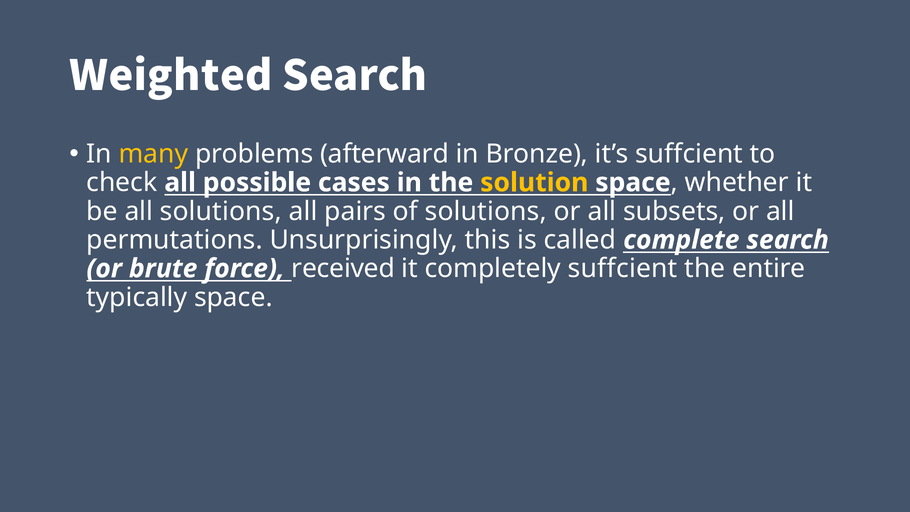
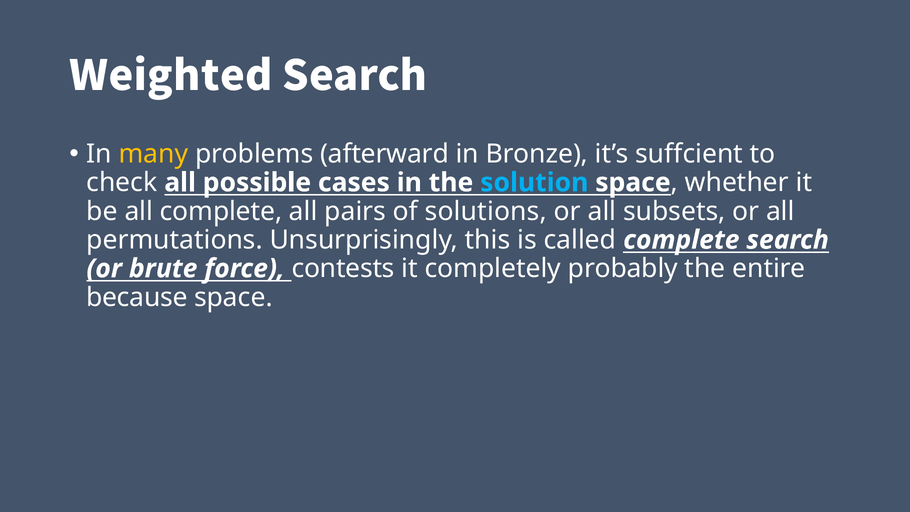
solution colour: yellow -> light blue (534, 183)
all solutions: solutions -> complete (221, 211)
received: received -> contests (343, 269)
completely suffcient: suffcient -> probably (623, 269)
typically: typically -> because (137, 297)
